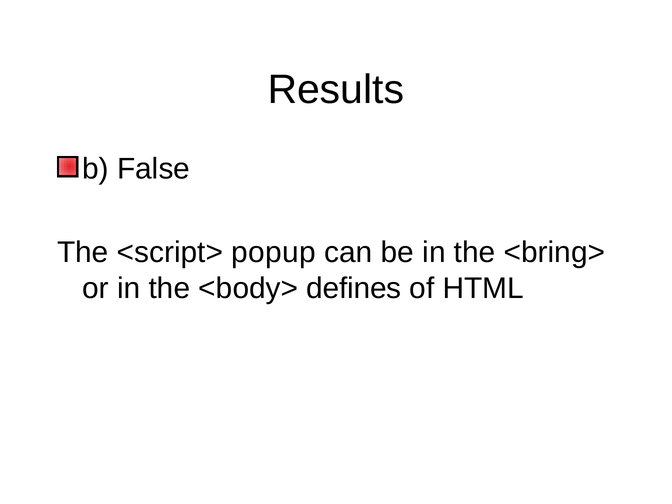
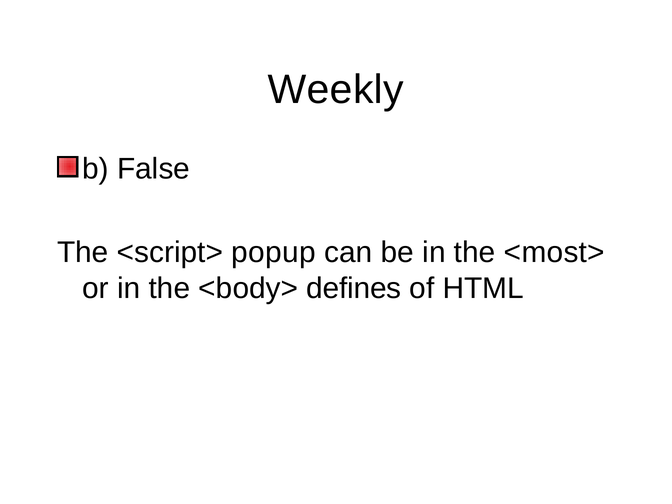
Results: Results -> Weekly (336, 90)
<bring>: <bring> -> <most> (554, 253)
